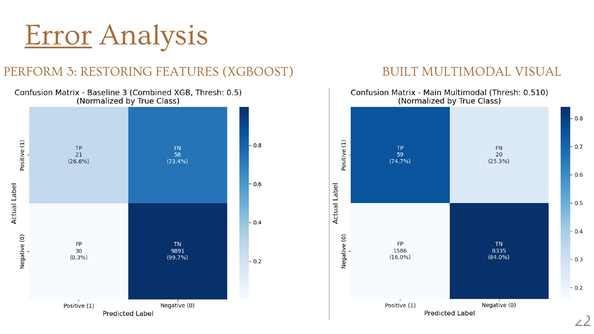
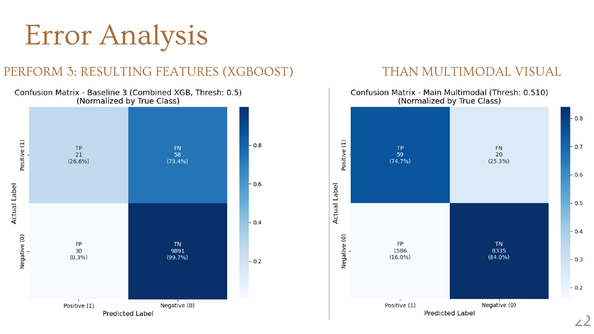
Error underline: present -> none (58, 35)
RESTORING: RESTORING -> RESULTING (116, 71)
BUILT: BUILT -> THAN (400, 71)
